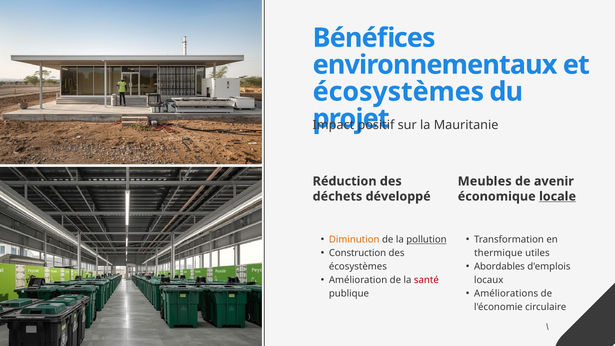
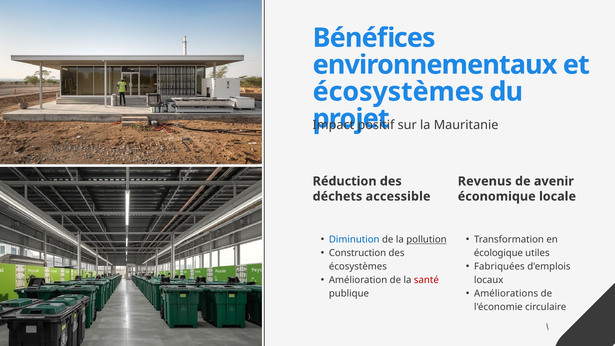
Meubles: Meubles -> Revenus (485, 181)
développé: développé -> accessible (398, 196)
locale underline: present -> none (558, 196)
Diminution colour: orange -> blue (354, 240)
thermique: thermique -> écologique (498, 253)
Abordables: Abordables -> Fabriquées (499, 267)
